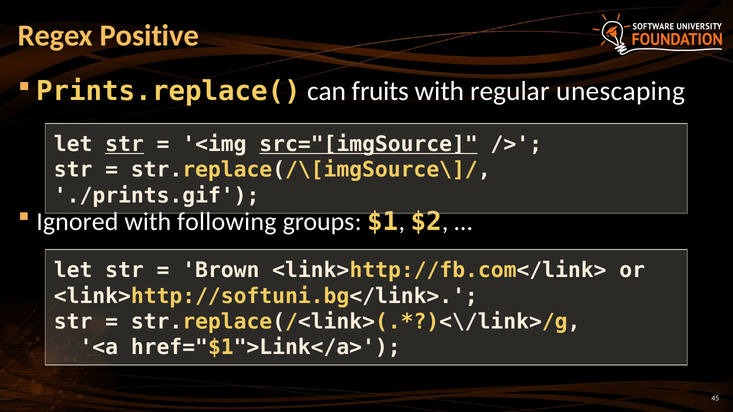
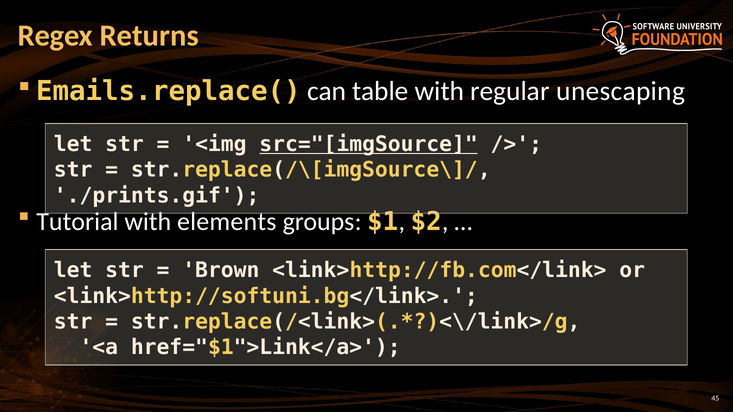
Positive: Positive -> Returns (149, 36)
Prints.replace(: Prints.replace( -> Emails.replace( (169, 91)
fruits: fruits -> table (380, 91)
str underline: present -> none (125, 144)
Ignored: Ignored -> Tutorial (77, 222)
following: following -> elements (227, 222)
